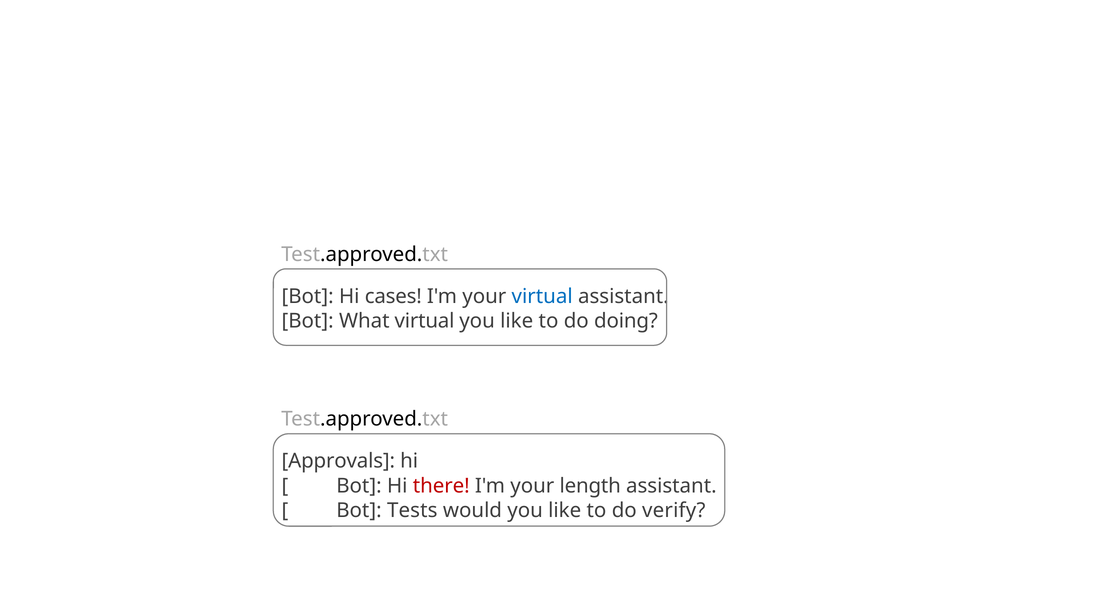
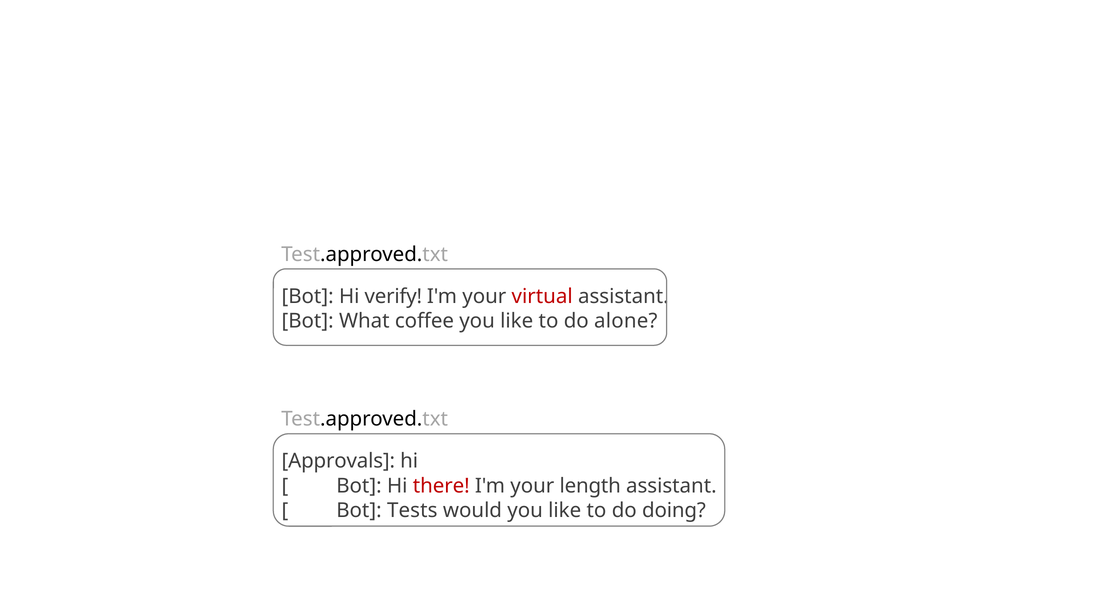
cases: cases -> verify (393, 296)
virtual colour: blue -> red (542, 296)
What virtual: virtual -> coffee (424, 321)
doing: doing -> alone (626, 321)
verify: verify -> doing (674, 511)
